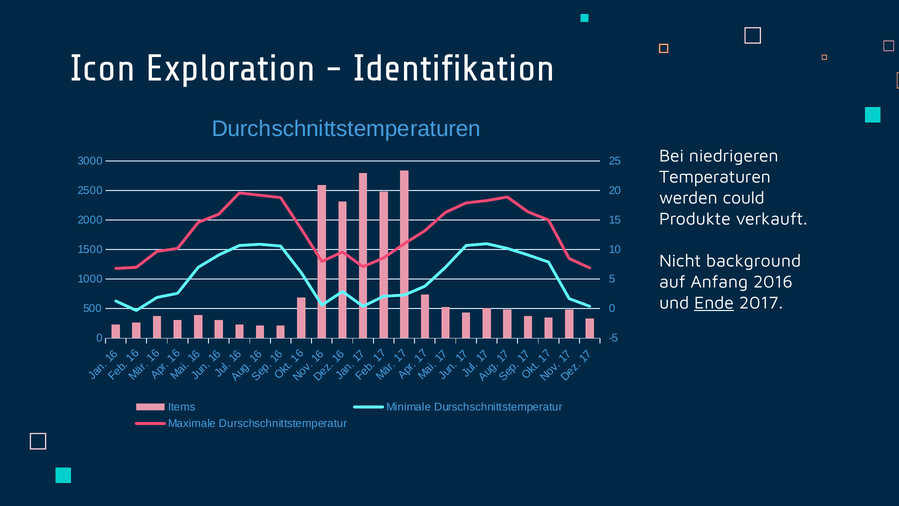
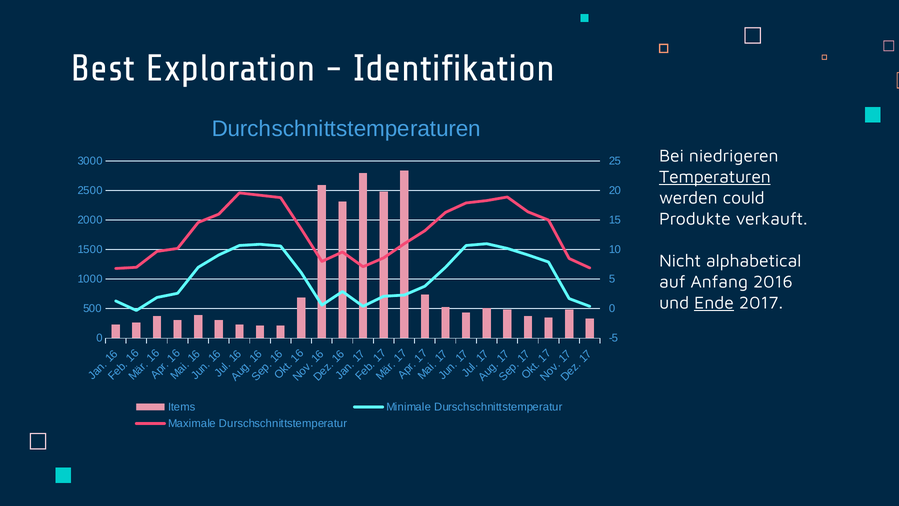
Icon: Icon -> Best (103, 68)
Temperaturen underline: none -> present (715, 177)
background: background -> alphabetical (754, 261)
